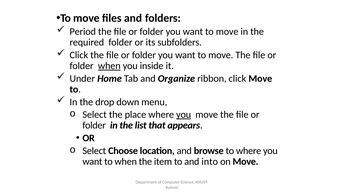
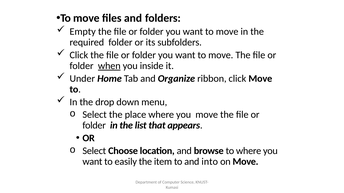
Period: Period -> Empty (83, 32)
you underline: present -> none (184, 115)
to when: when -> easily (126, 162)
